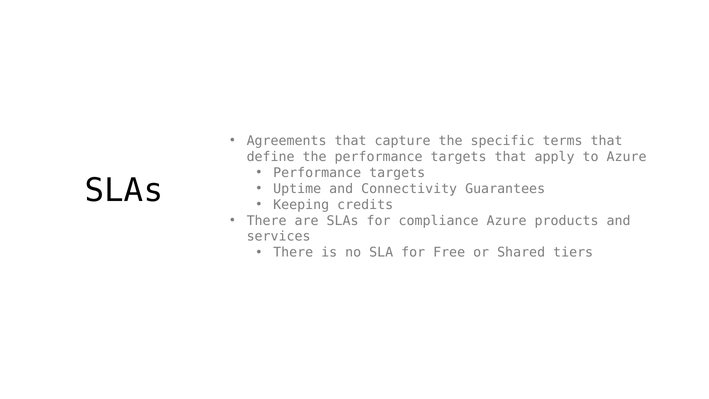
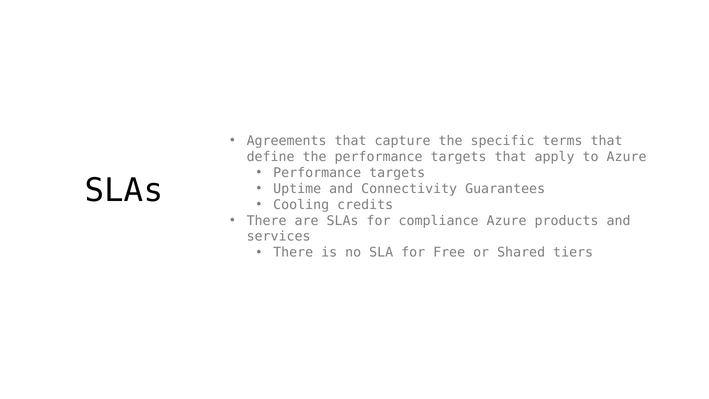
Keeping: Keeping -> Cooling (301, 205)
